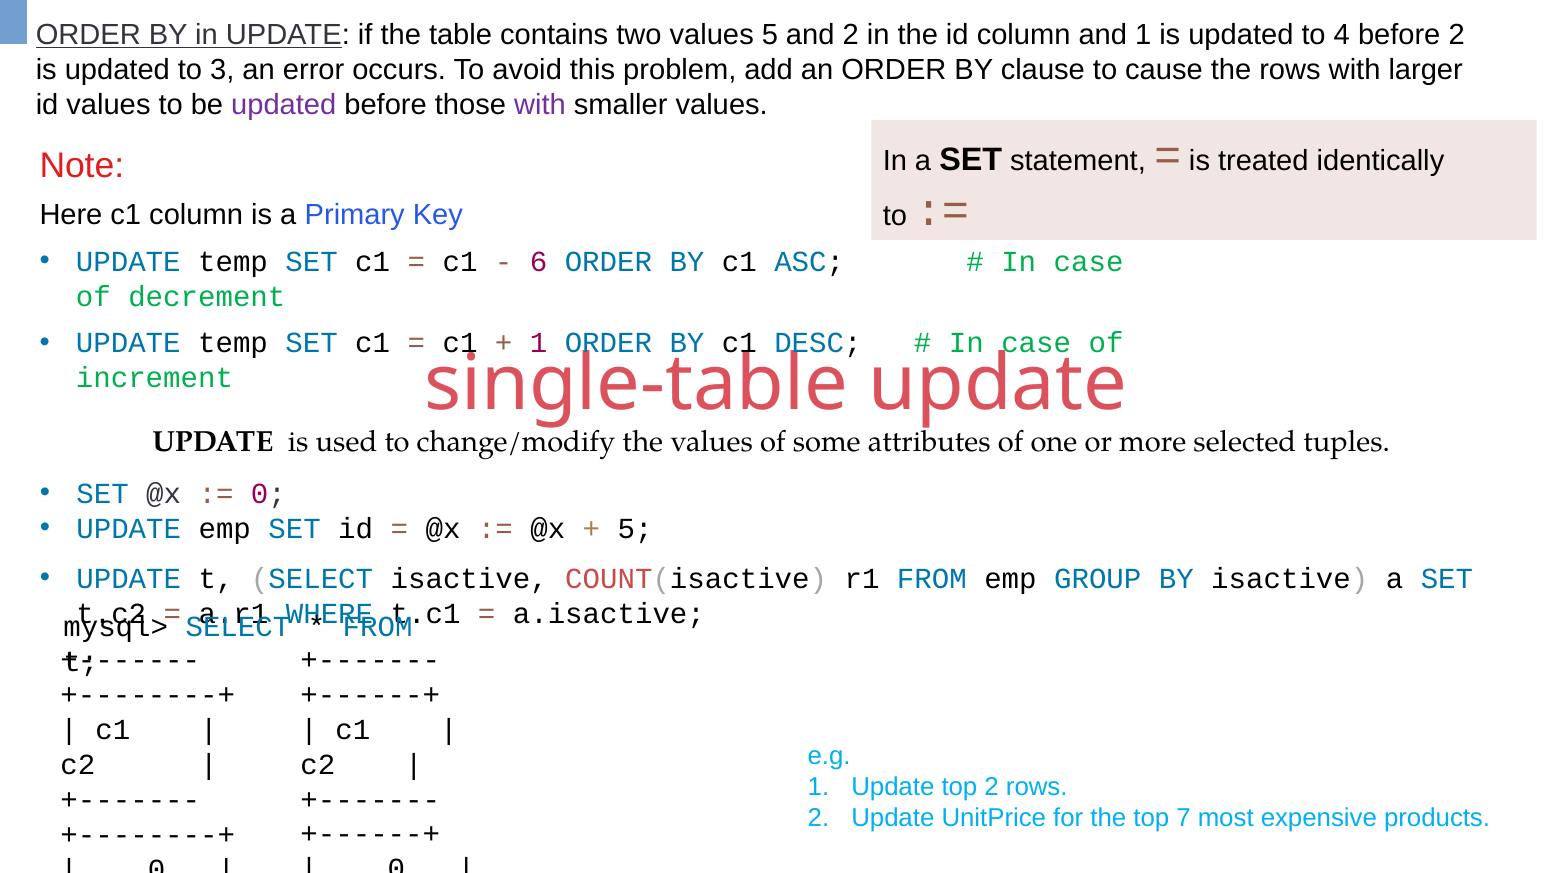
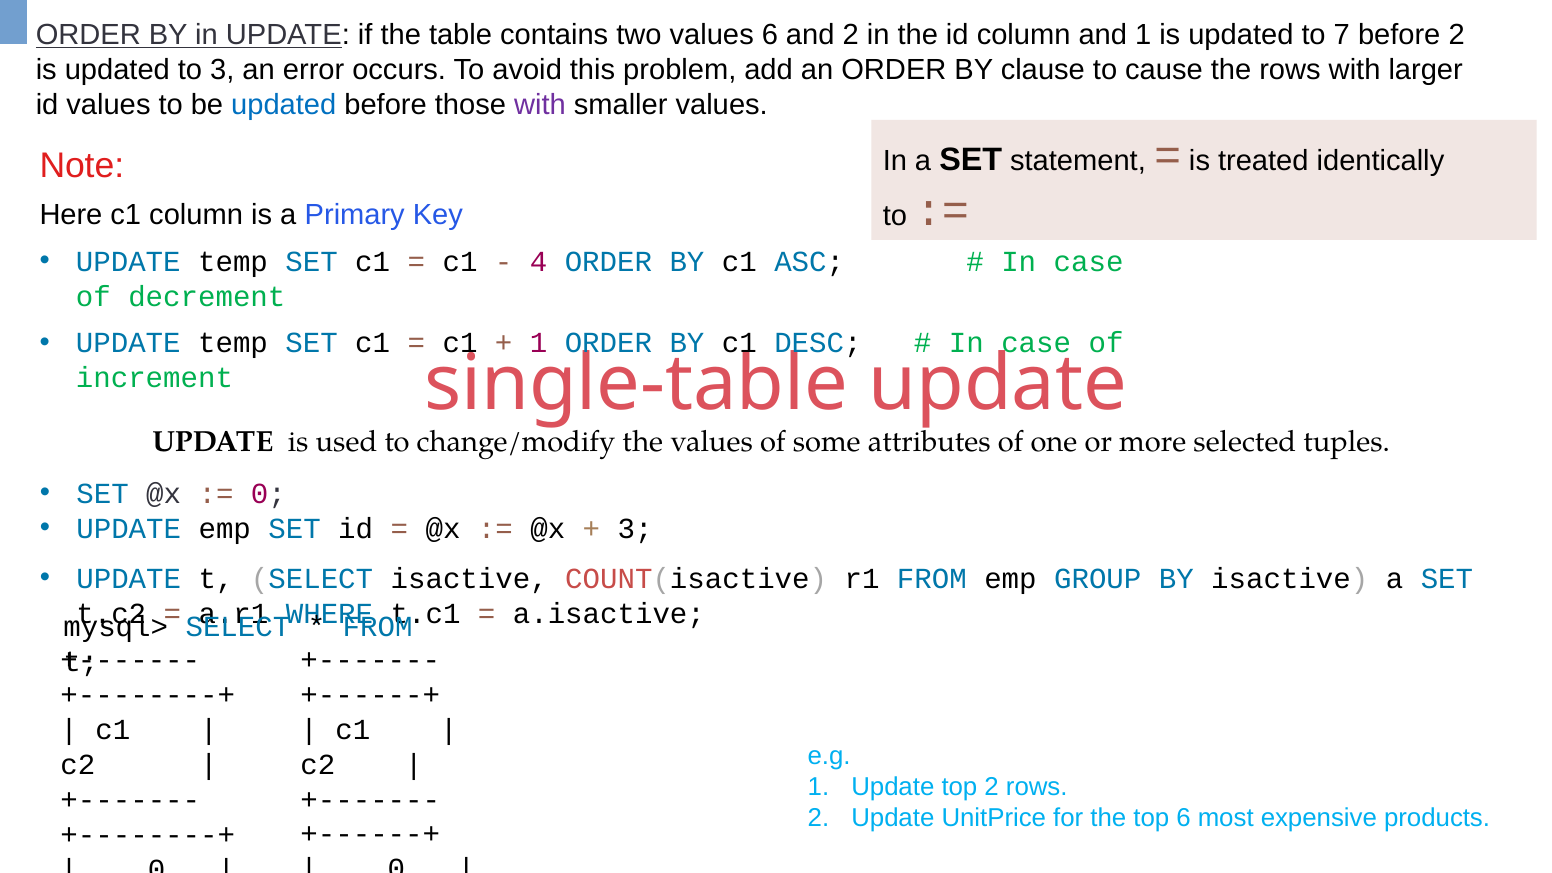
values 5: 5 -> 6 (770, 35)
4: 4 -> 7 (1342, 35)
updated colour: purple -> blue (284, 105)
6: 6 -> 4 (539, 262)
5: 5 -> 3 (635, 528)
top 7: 7 -> 6 (1184, 818)
